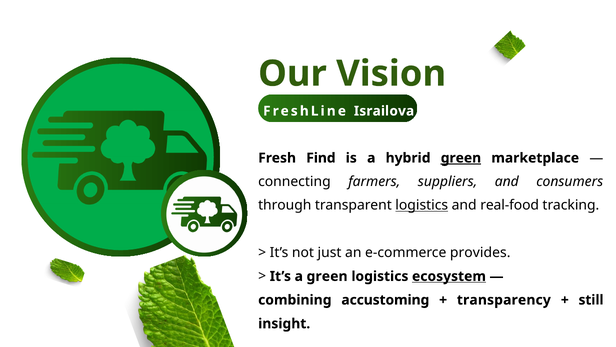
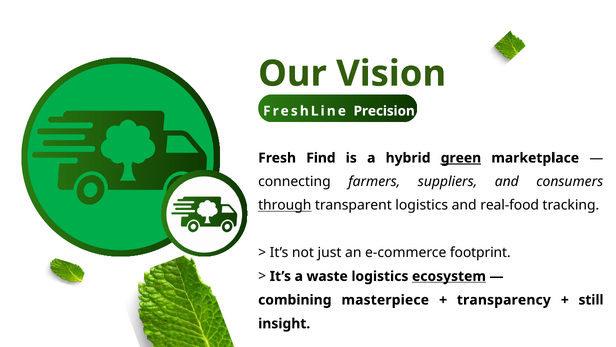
Israilova: Israilova -> Precision (384, 111)
through underline: none -> present (285, 205)
logistics underline: present -> none (422, 205)
provides: provides -> footprint (480, 252)
a green: green -> waste (327, 276)
accustoming: accustoming -> masterpiece (385, 300)
